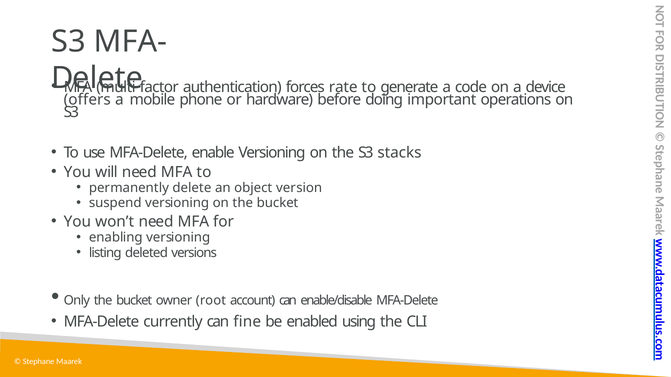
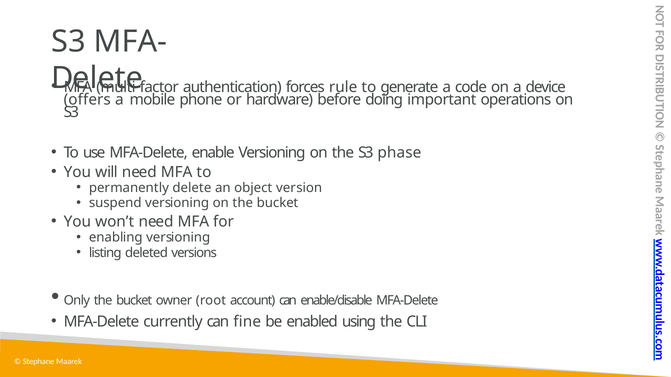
rate: rate -> rule (343, 87)
stacks: stacks -> phase (399, 153)
